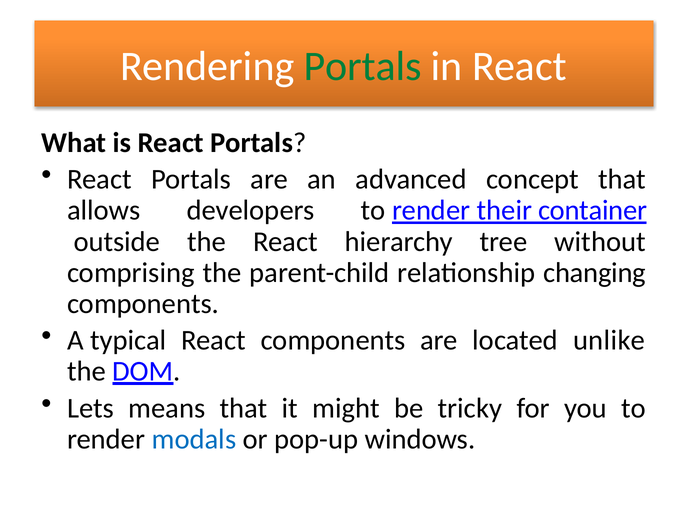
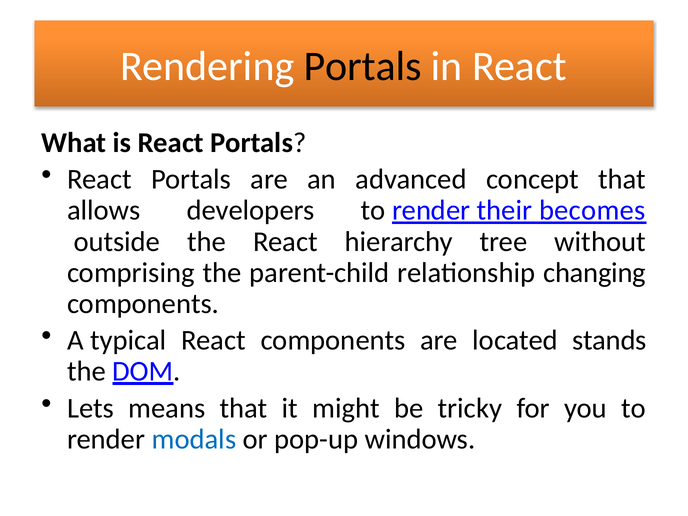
Portals colour: green -> black (363, 67)
container: container -> becomes (592, 210)
unlike: unlike -> stands (609, 340)
